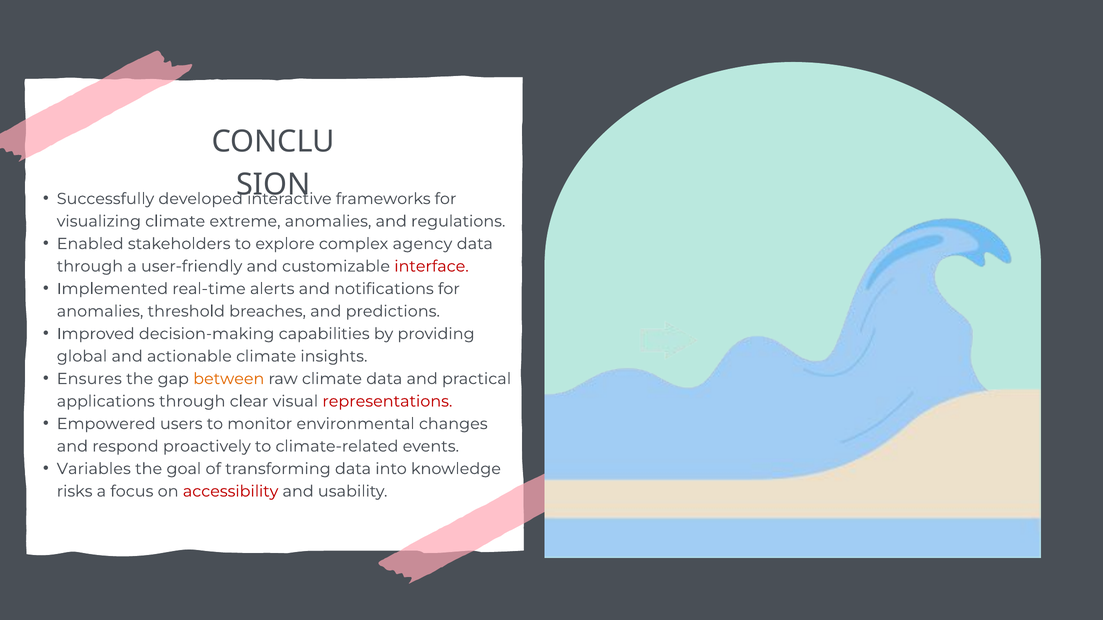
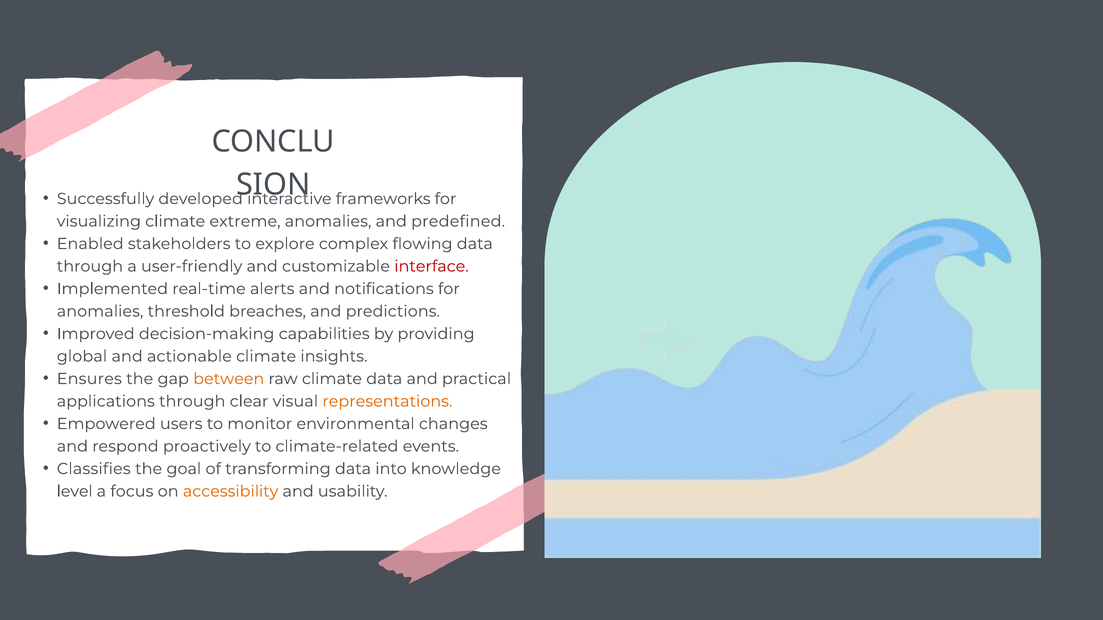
regulations: regulations -> predefined (458, 221)
agency: agency -> flowing (423, 244)
representations colour: red -> orange (387, 402)
Variables: Variables -> Classifies (94, 469)
risks: risks -> level (75, 492)
accessibility colour: red -> orange (231, 492)
